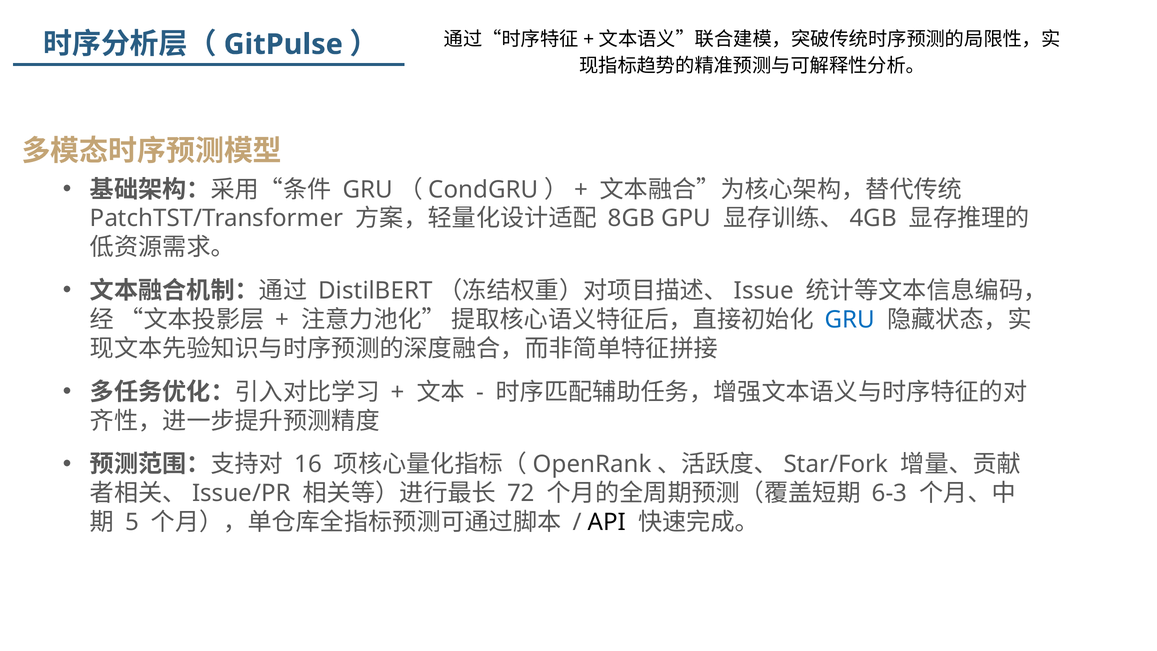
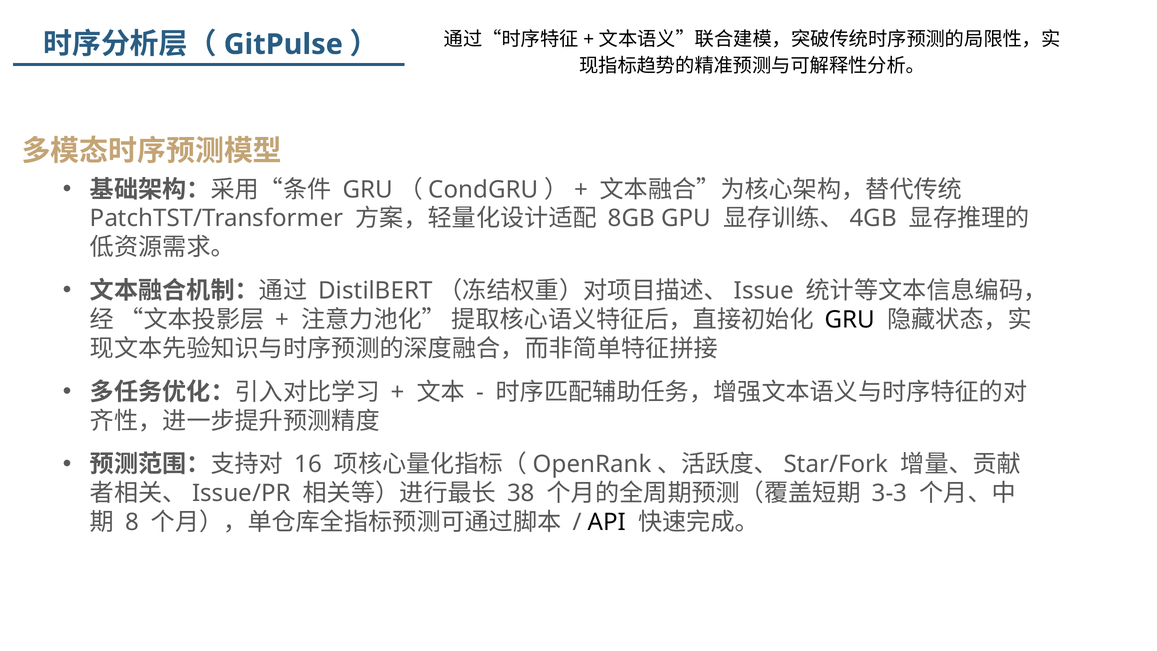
GRU colour: blue -> black (850, 320)
72: 72 -> 38 (521, 493)
6-3: 6-3 -> 3-3 (890, 493)
5: 5 -> 8 (132, 522)
